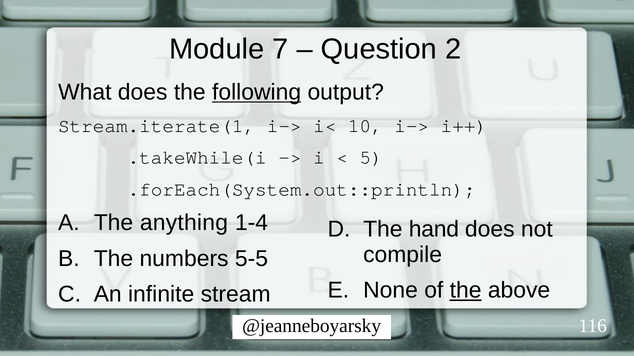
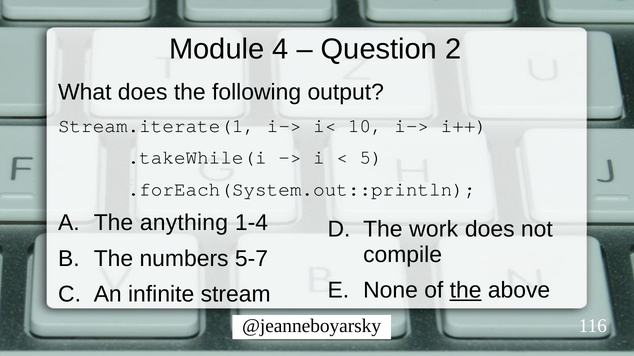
7: 7 -> 4 (280, 49)
following underline: present -> none (257, 92)
hand: hand -> work (434, 230)
5-5: 5-5 -> 5-7 (252, 259)
